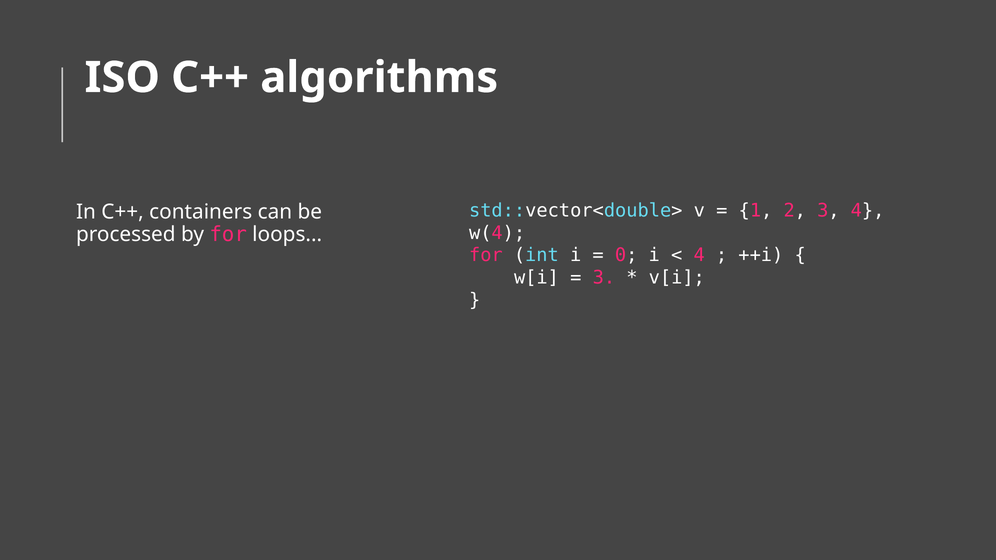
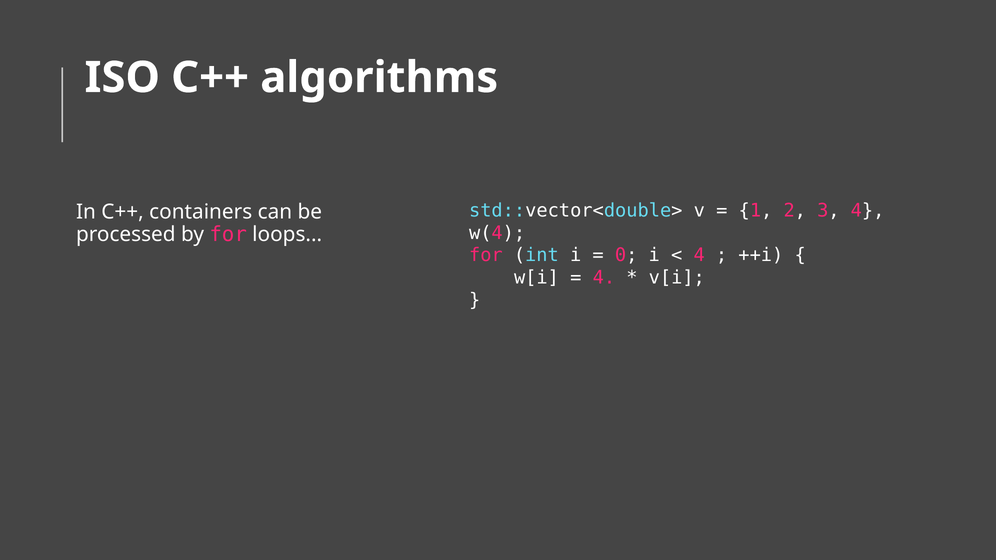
3: 3 -> 4 (604, 278)
